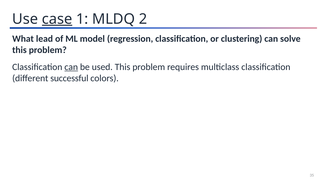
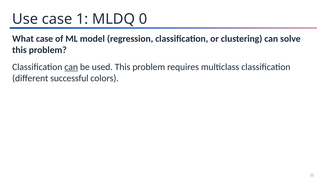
case underline: present -> none (57, 19)
2: 2 -> 0 (143, 19)
What lead: lead -> case (44, 39)
